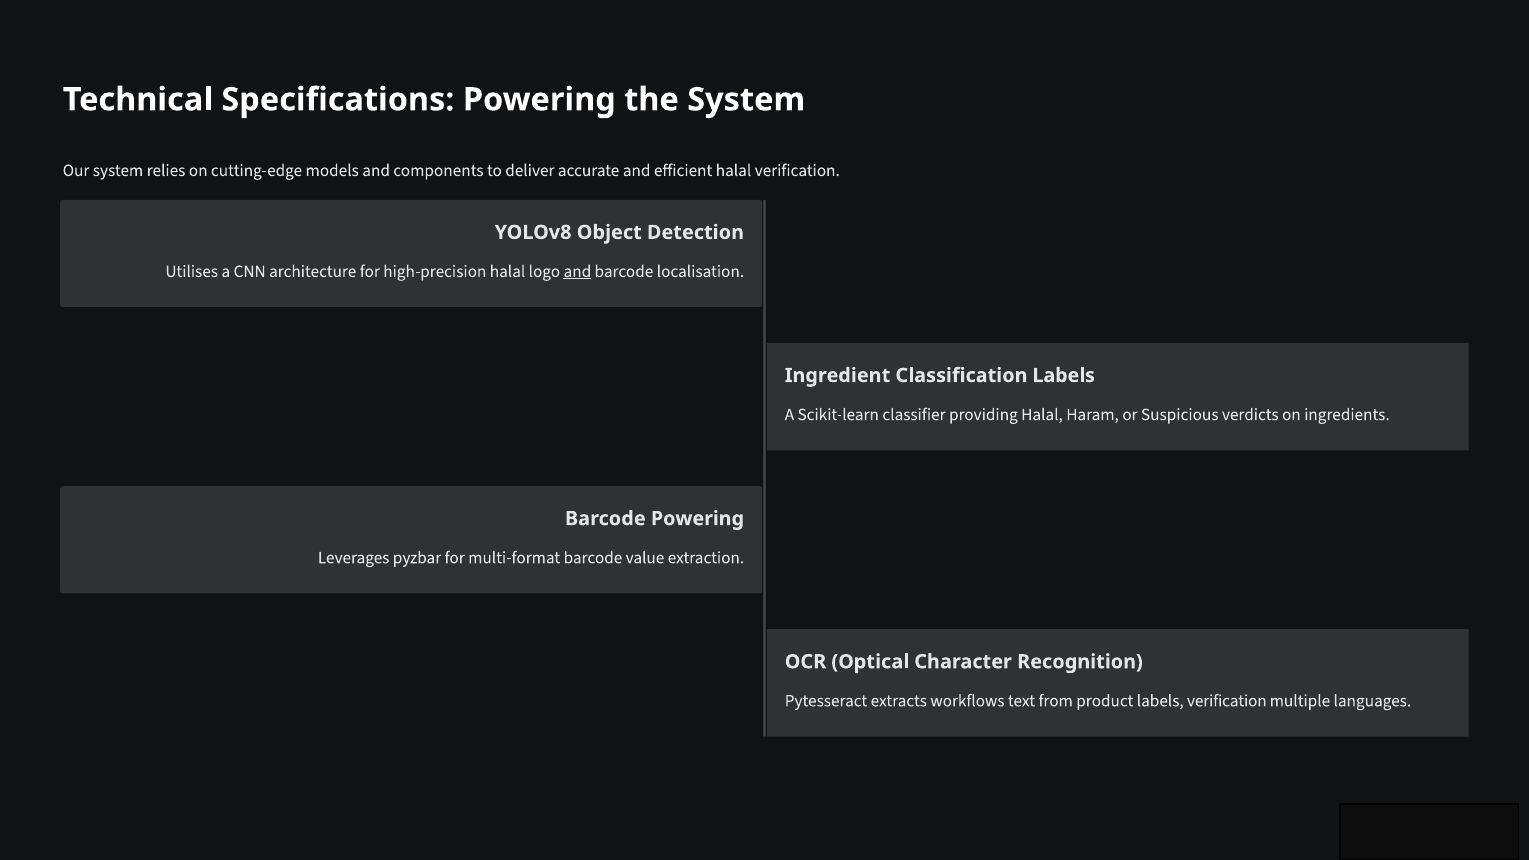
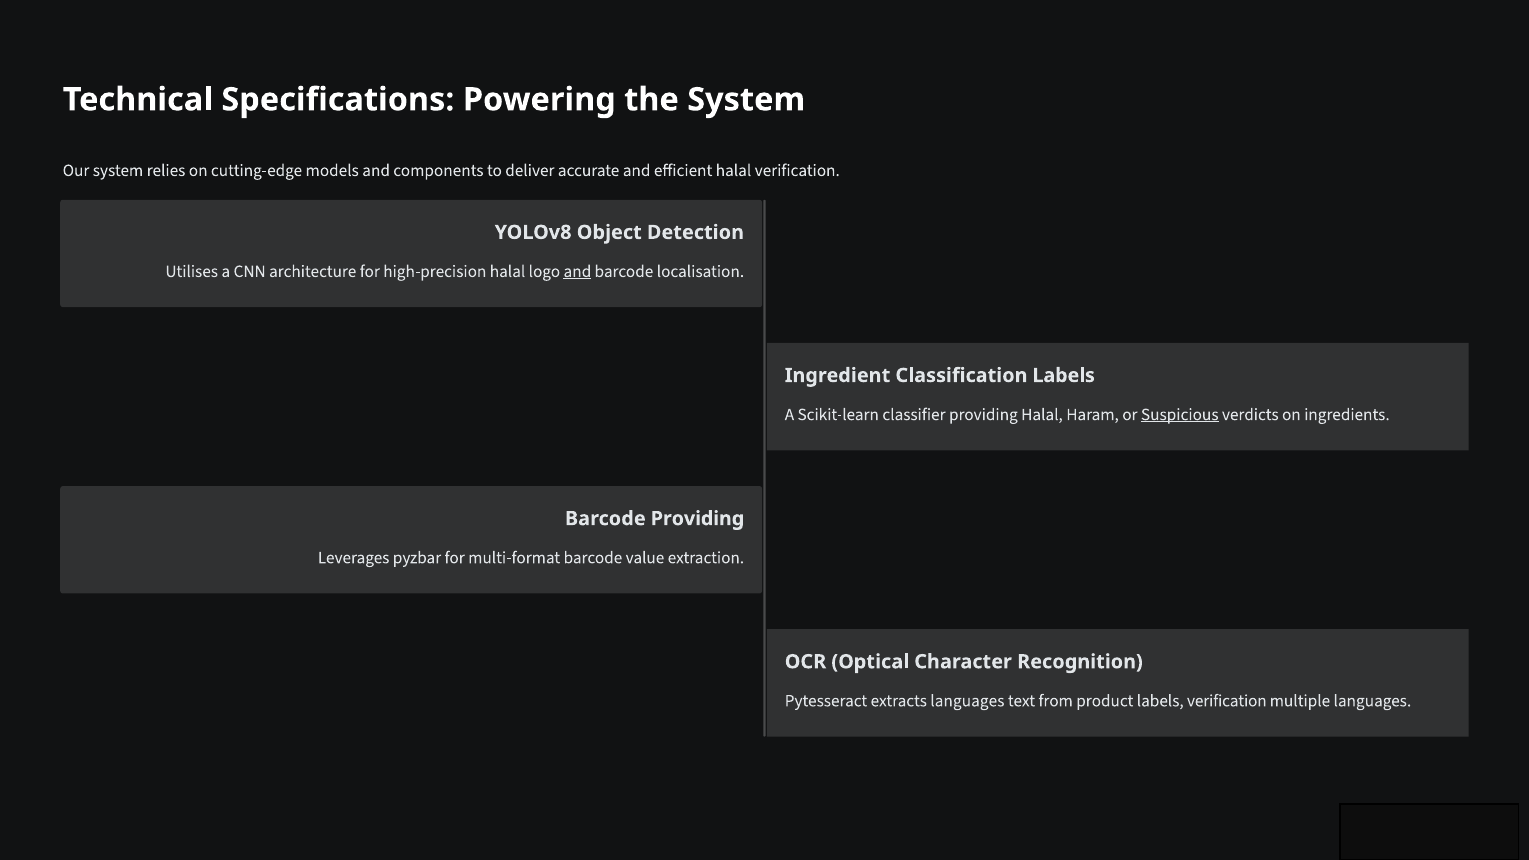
Suspicious underline: none -> present (1180, 414)
Barcode Powering: Powering -> Providing (697, 519)
extracts workflows: workflows -> languages (967, 701)
